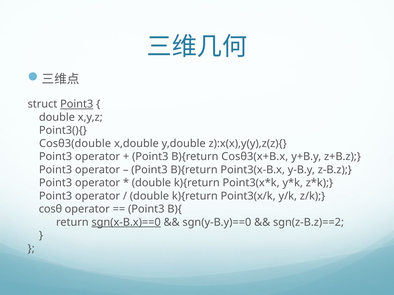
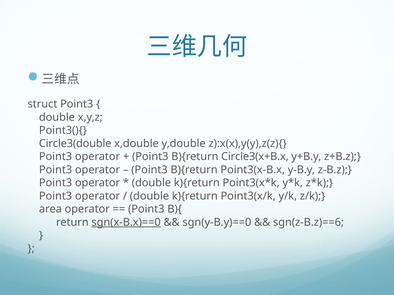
Point3 underline: present -> none (77, 104)
Cosθ3(double: Cosθ3(double -> Circle3(double (75, 144)
Cosθ3(x+B.x: Cosθ3(x+B.x -> Circle3(x+B.x (255, 157)
cosθ: cosθ -> area (50, 209)
sgn(z-B.z)==2: sgn(z-B.z)==2 -> sgn(z-B.z)==6 (308, 223)
